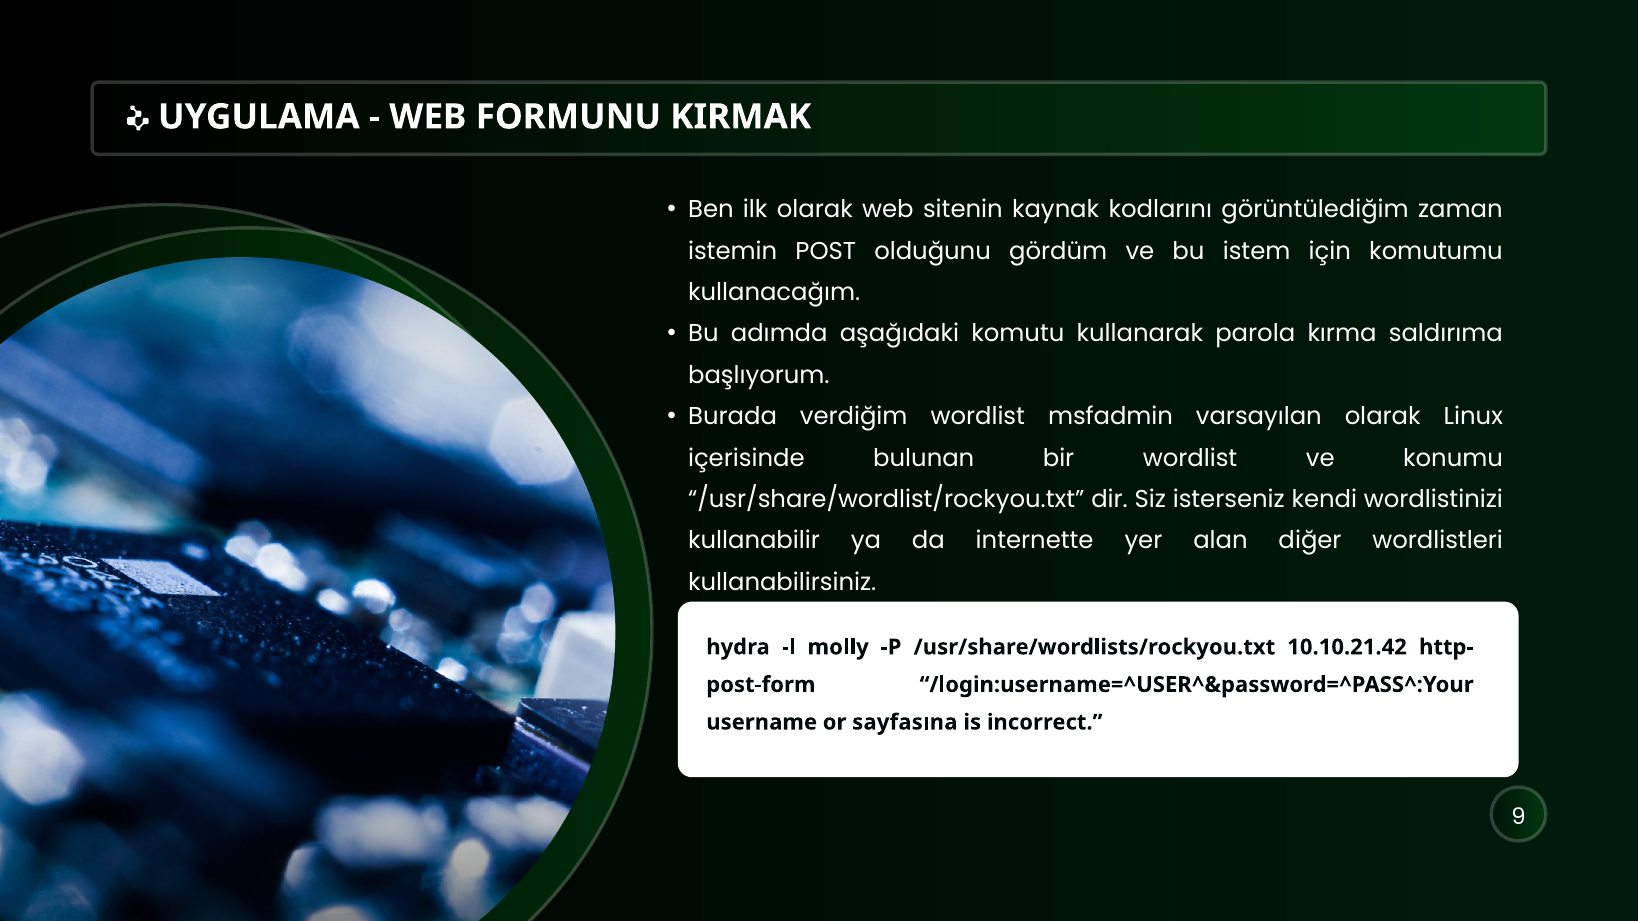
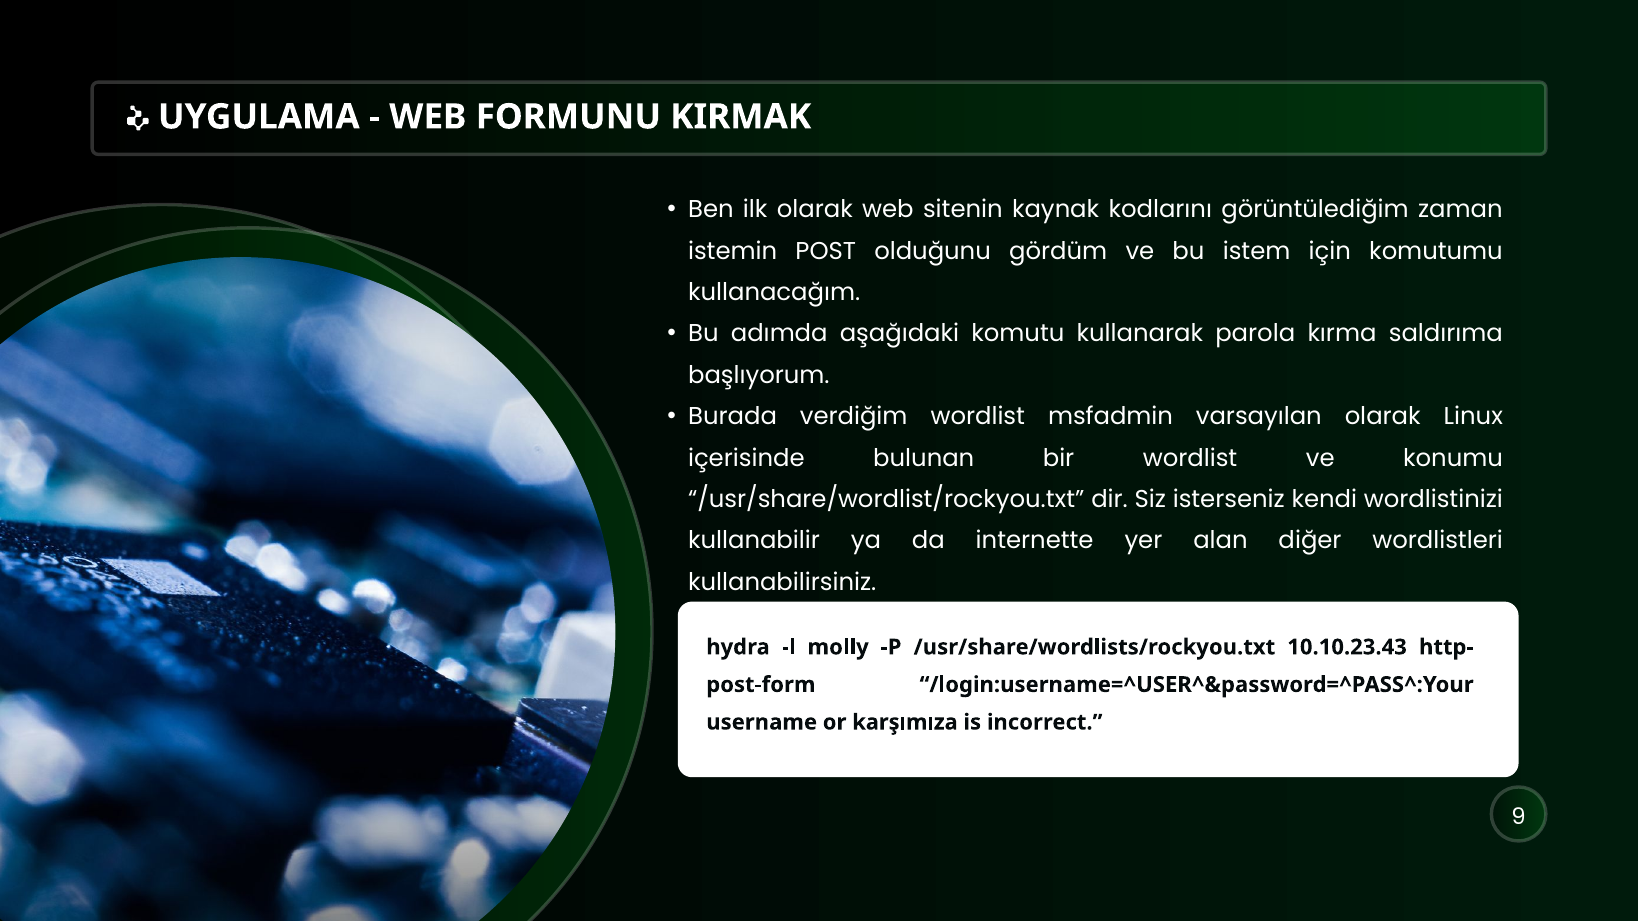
10.10.21.42: 10.10.21.42 -> 10.10.23.43 (1347, 647)
sayfasına: sayfasına -> karşımıza (905, 723)
